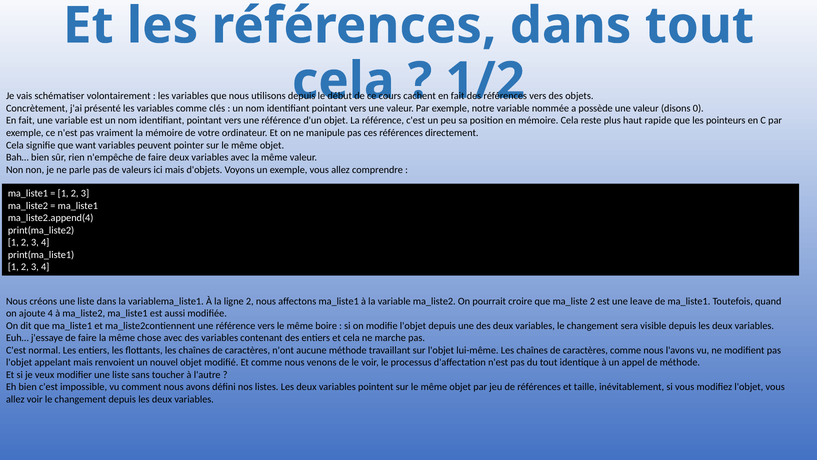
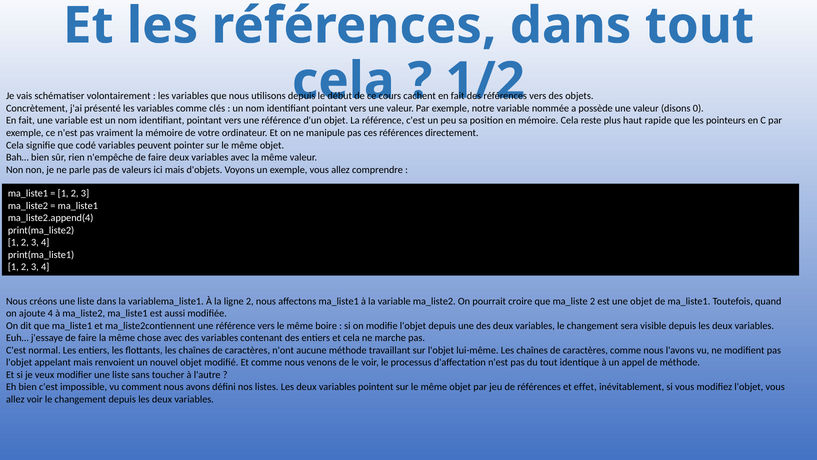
want: want -> codé (86, 145)
une leave: leave -> objet (641, 301)
taille: taille -> effet (585, 387)
